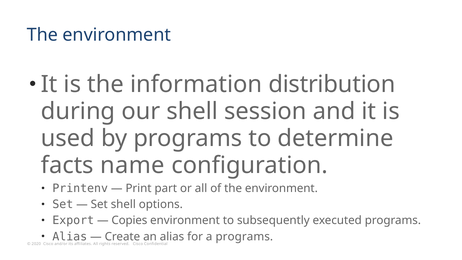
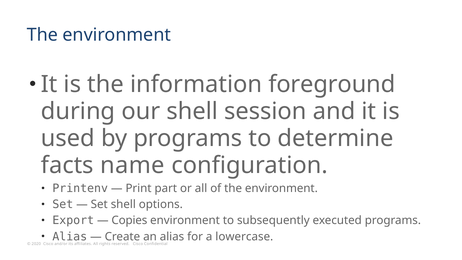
distribution: distribution -> foreground (332, 84)
a programs: programs -> lowercase (244, 236)
